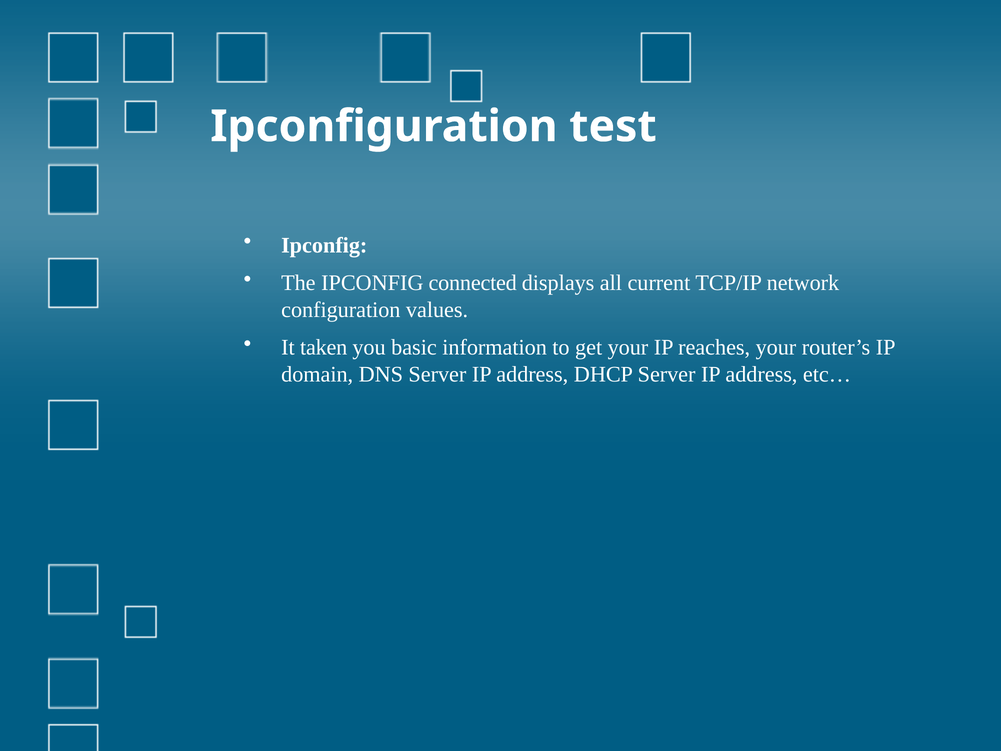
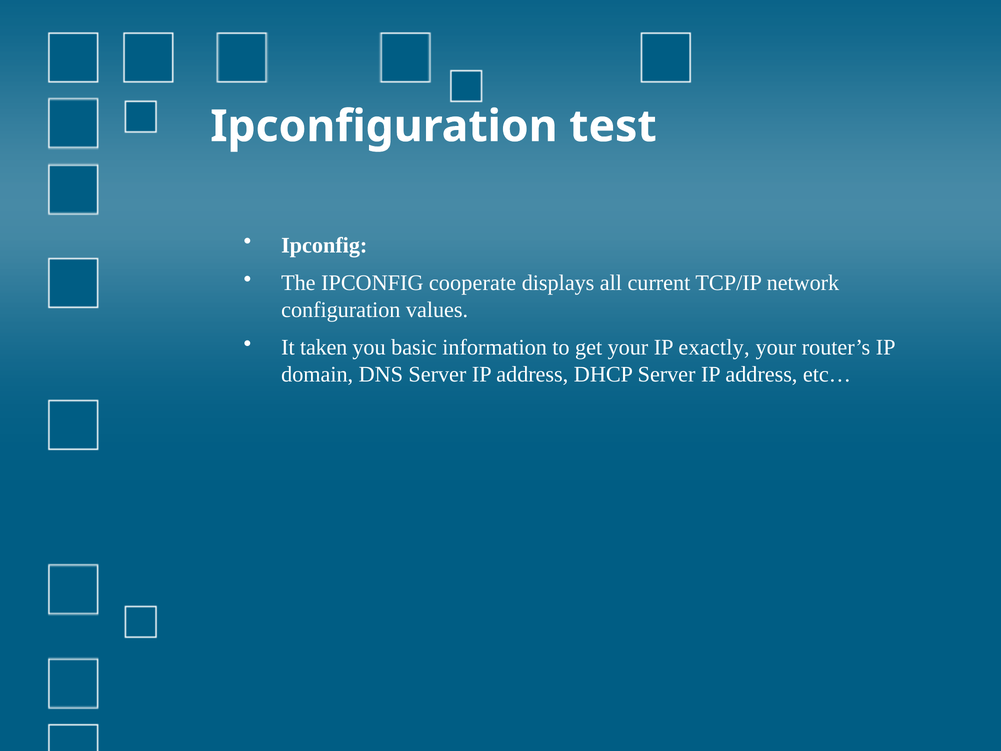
connected: connected -> cooperate (473, 283)
reaches: reaches -> exactly (714, 347)
